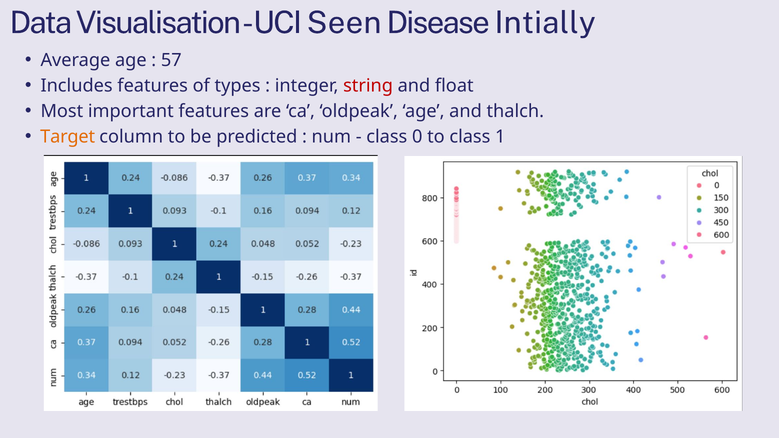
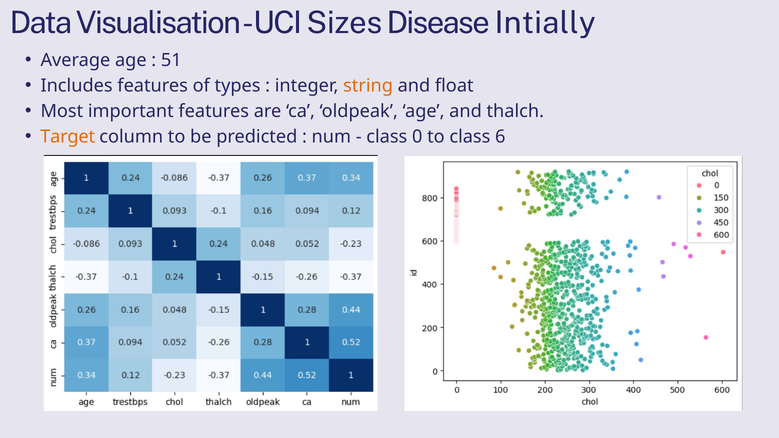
Seen: Seen -> Sizes (344, 23)
57: 57 -> 51 (171, 60)
string colour: red -> orange (368, 86)
1: 1 -> 6 (500, 137)
